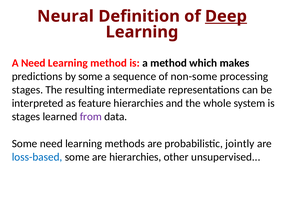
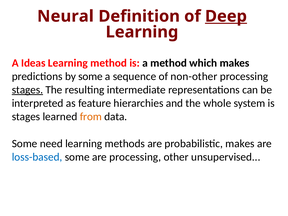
A Need: Need -> Ideas (33, 63)
non-some: non-some -> non-other (194, 76)
stages underline: none -> present (27, 90)
from colour: purple -> orange (91, 117)
probabilistic jointly: jointly -> makes (240, 144)
are hierarchies: hierarchies -> processing (135, 157)
